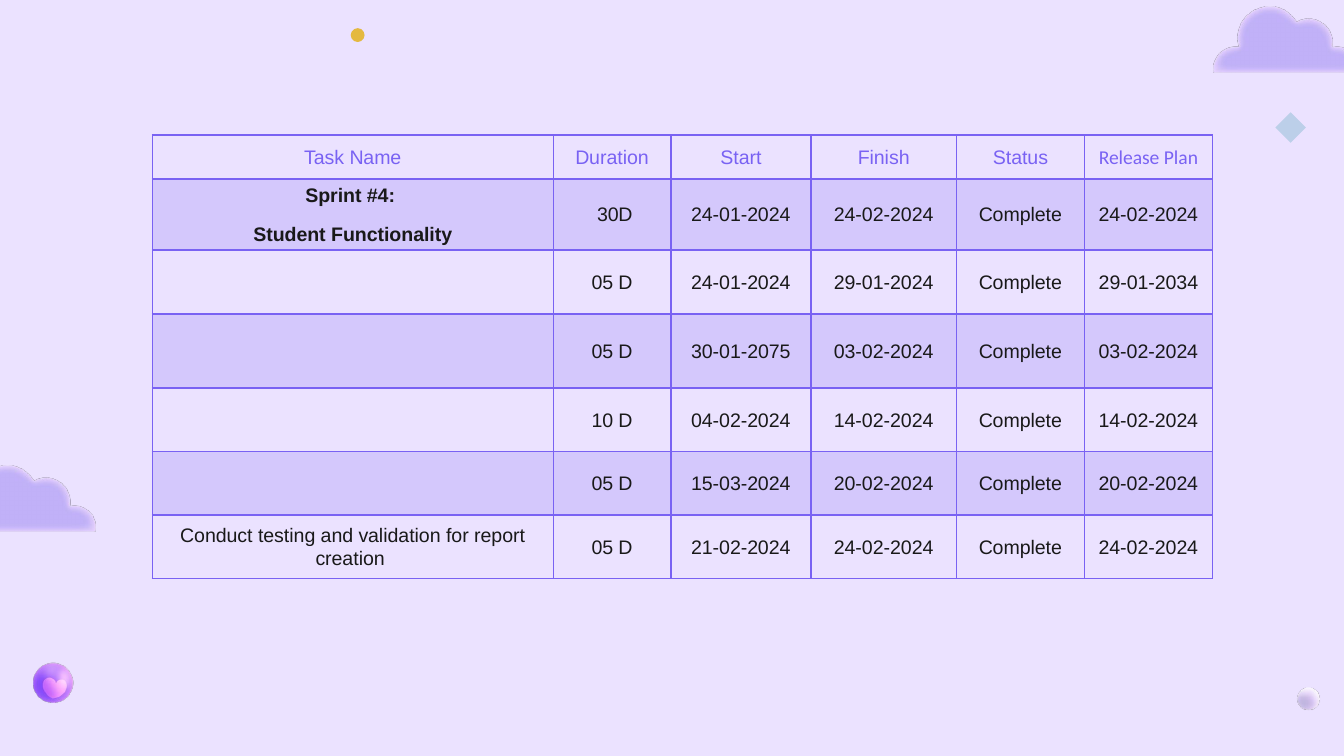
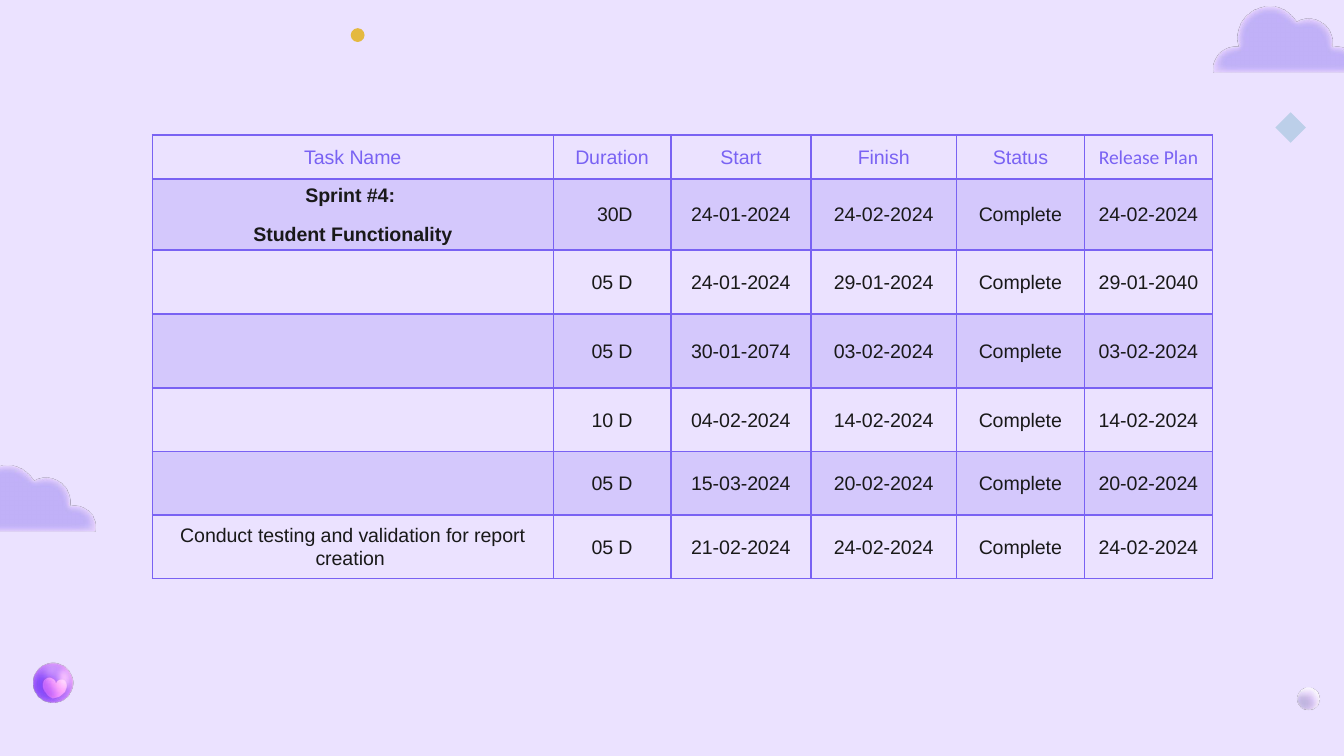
29-01-2034: 29-01-2034 -> 29-01-2040 (1148, 283)
30-01-2075: 30-01-2075 -> 30-01-2074 (741, 352)
